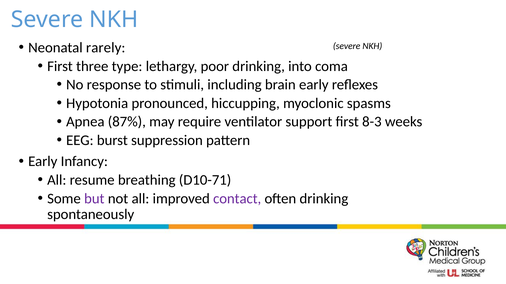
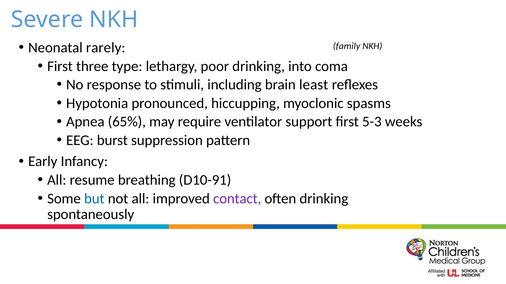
severe: severe -> family (347, 46)
brain early: early -> least (314, 85)
87%: 87% -> 65% (127, 122)
8-3: 8-3 -> 5-3 (372, 122)
D10-71: D10-71 -> D10-91 (205, 180)
but colour: purple -> blue (94, 199)
